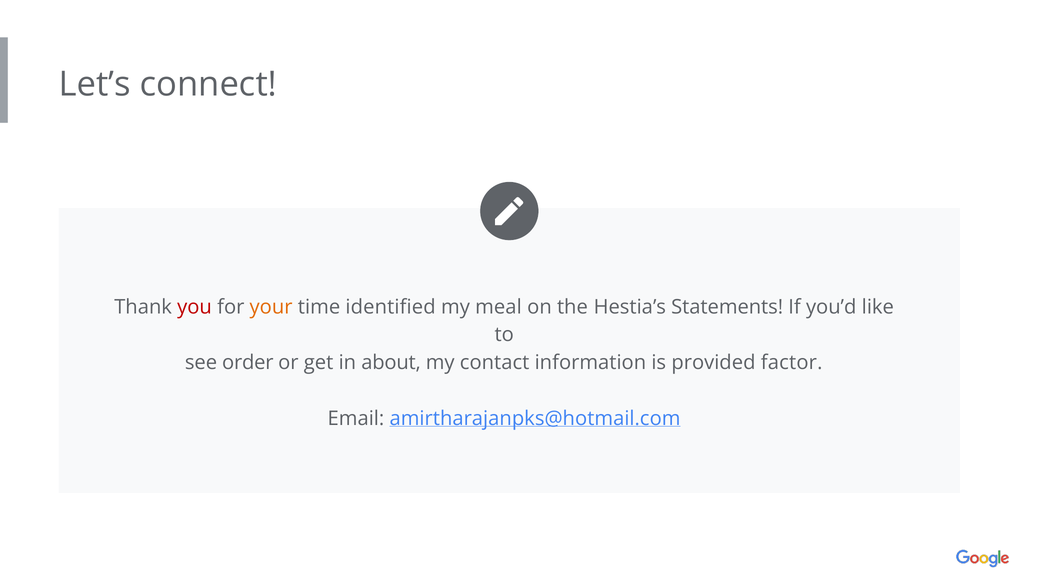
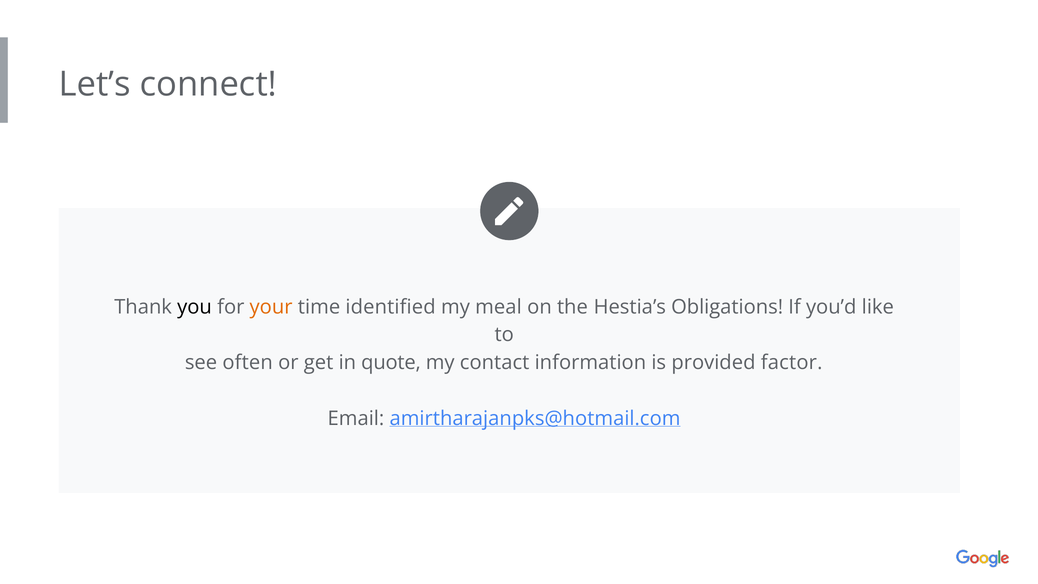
you colour: red -> black (195, 307)
Statements: Statements -> Obligations (727, 307)
order: order -> often (248, 363)
about: about -> quote (391, 363)
